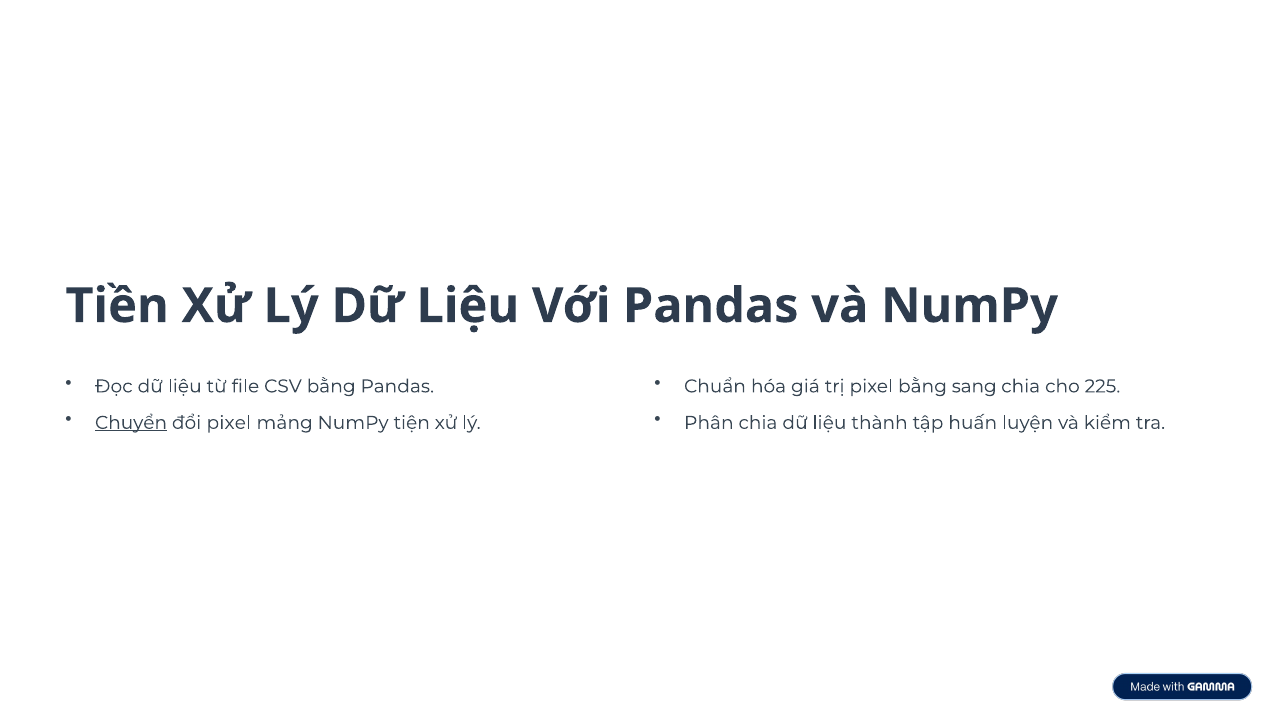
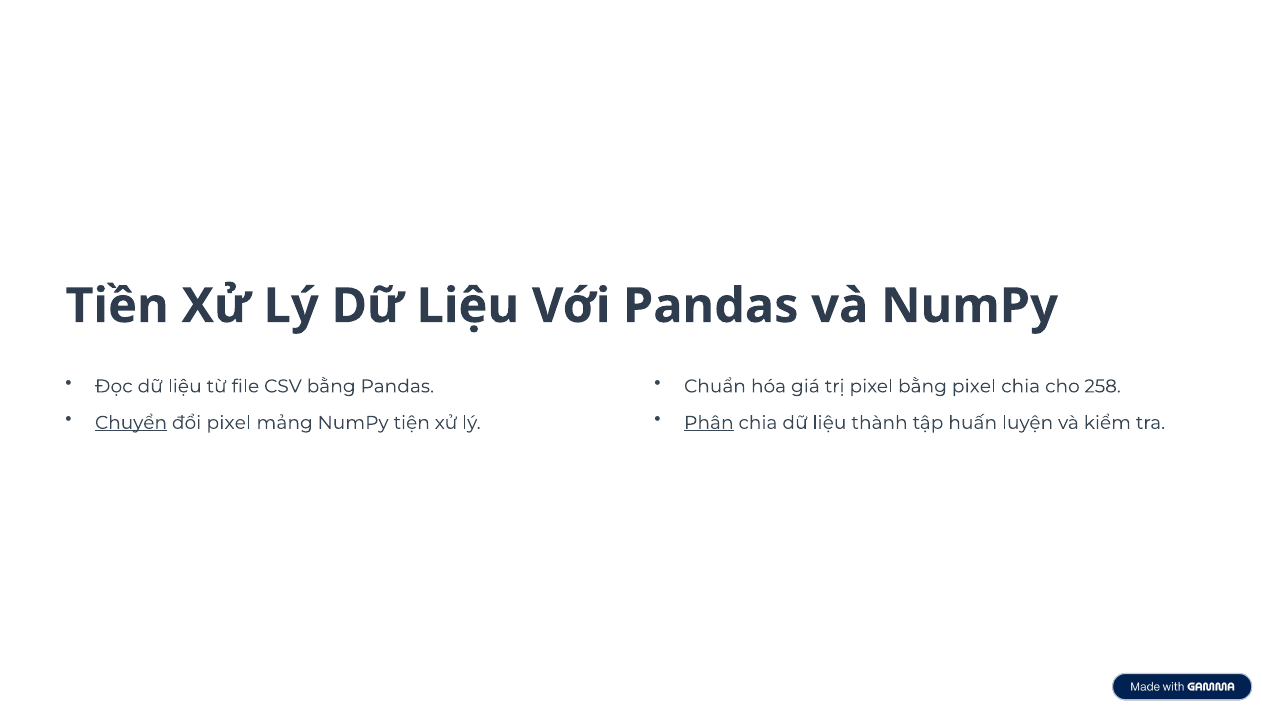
bằng sang: sang -> pixel (974, 386)
225: 225 -> 258 (1103, 386)
Phân underline: none -> present (709, 423)
